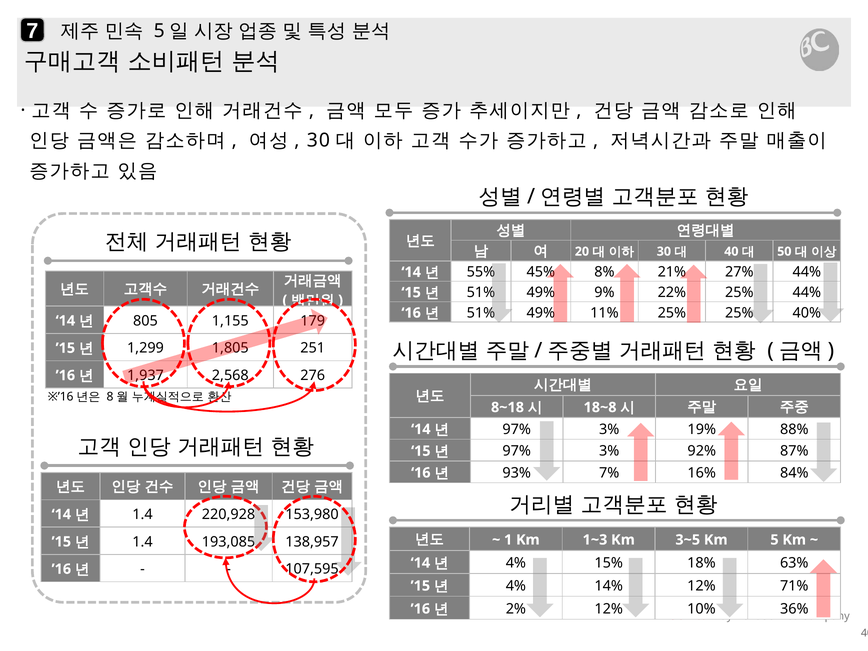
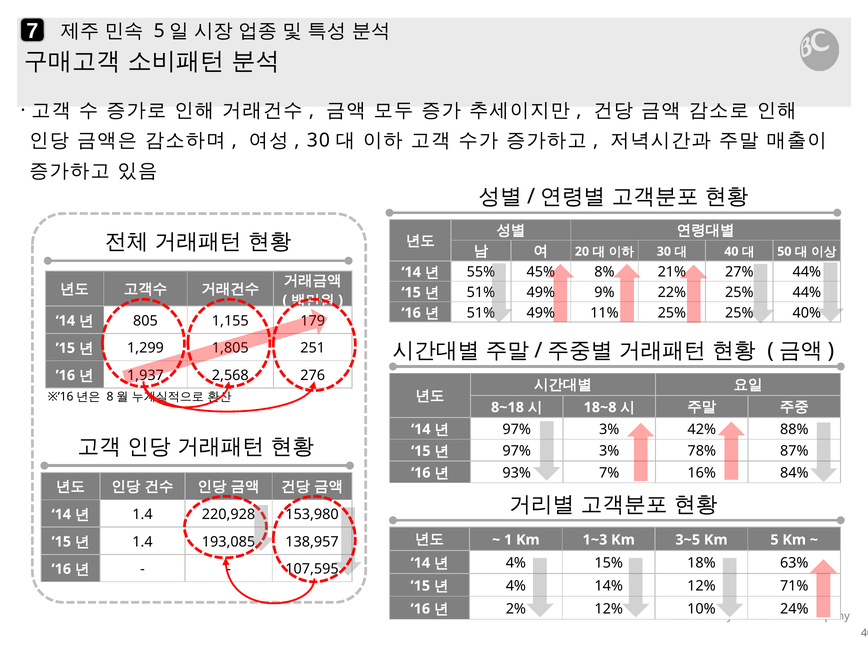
19%: 19% -> 42% (702, 429)
92%: 92% -> 78% (702, 451)
36%: 36% -> 24% (794, 609)
